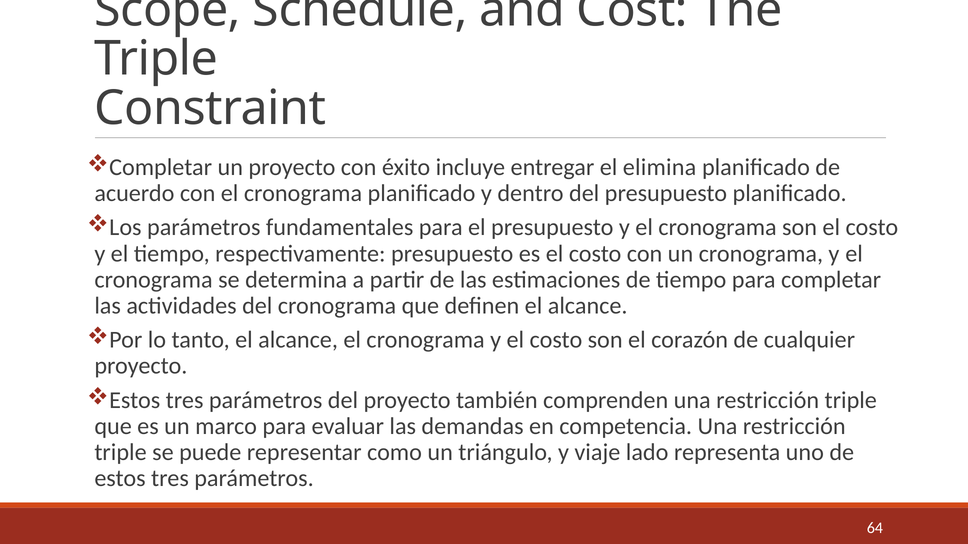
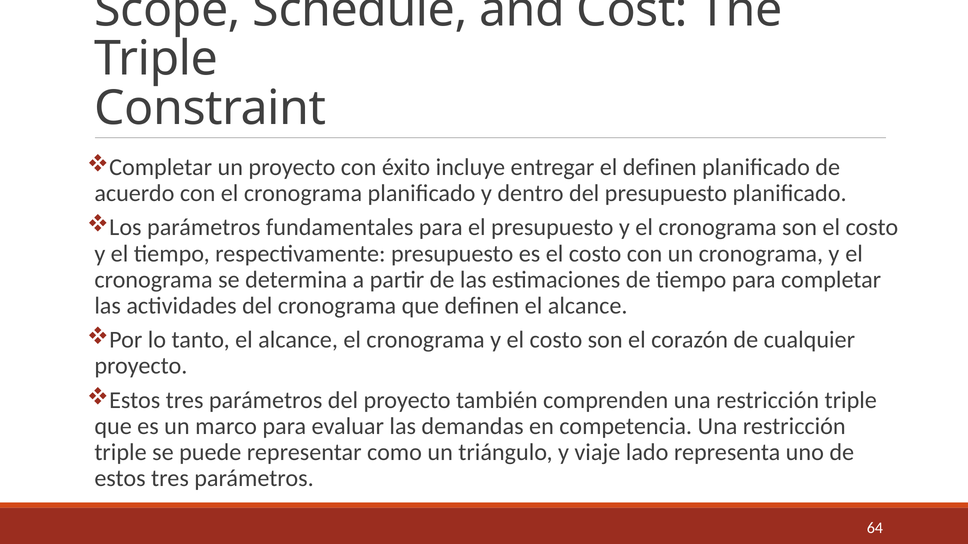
el elimina: elimina -> definen (660, 167)
